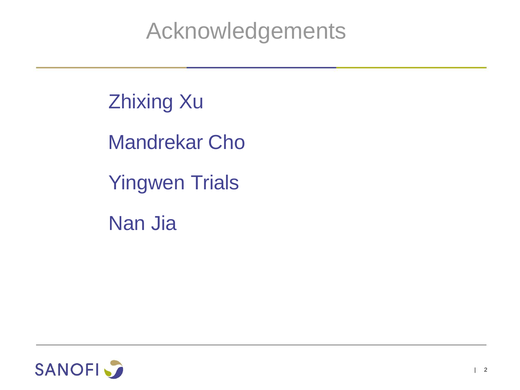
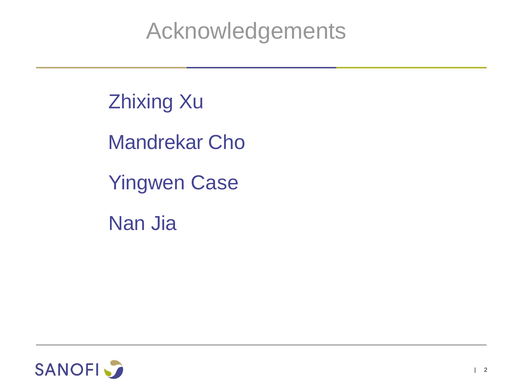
Trials: Trials -> Case (215, 183)
